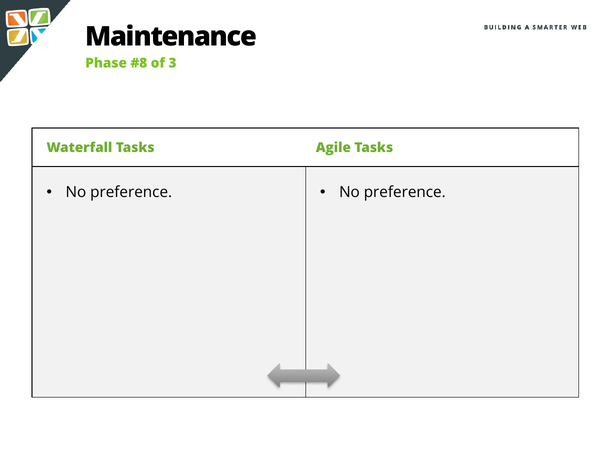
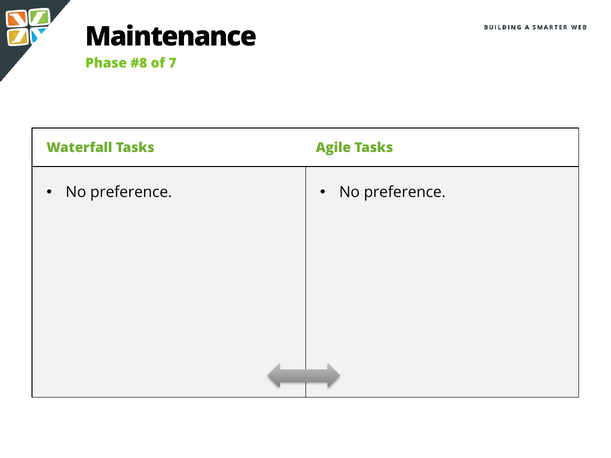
3: 3 -> 7 (173, 63)
